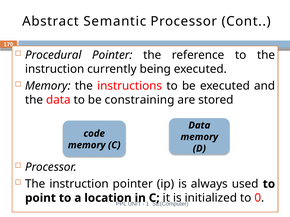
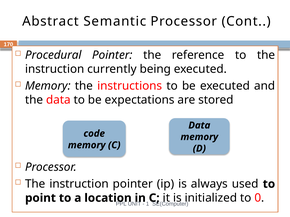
constraining: constraining -> expectations (140, 100)
